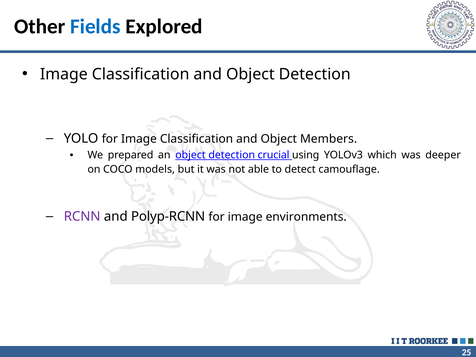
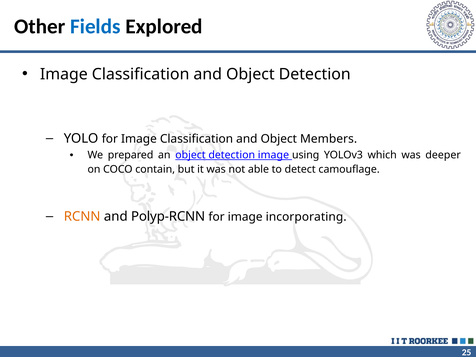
detection crucial: crucial -> image (273, 155)
models: models -> contain (155, 169)
RCNN colour: purple -> orange (82, 217)
environments: environments -> incorporating (306, 217)
